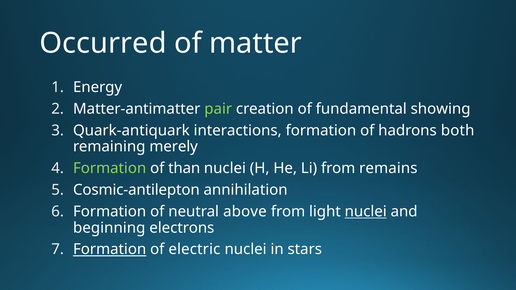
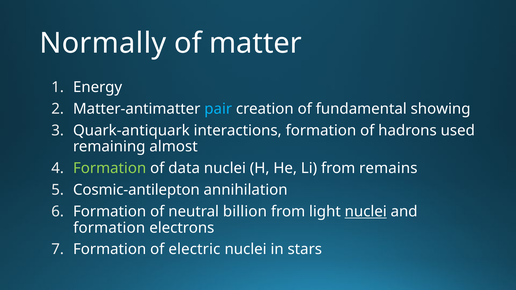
Occurred: Occurred -> Normally (103, 43)
pair colour: light green -> light blue (218, 109)
both: both -> used (458, 131)
merely: merely -> almost (174, 147)
than: than -> data (184, 168)
above: above -> billion (245, 212)
beginning: beginning -> formation (109, 228)
Formation underline: present -> none (110, 250)
